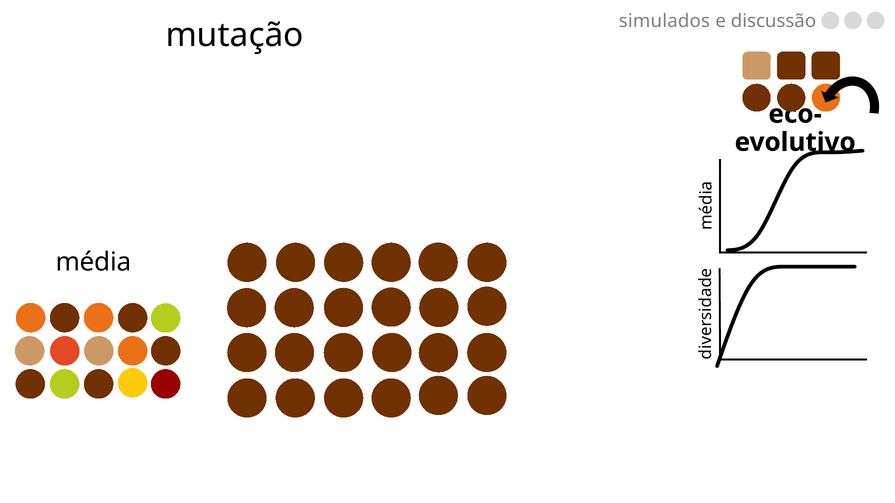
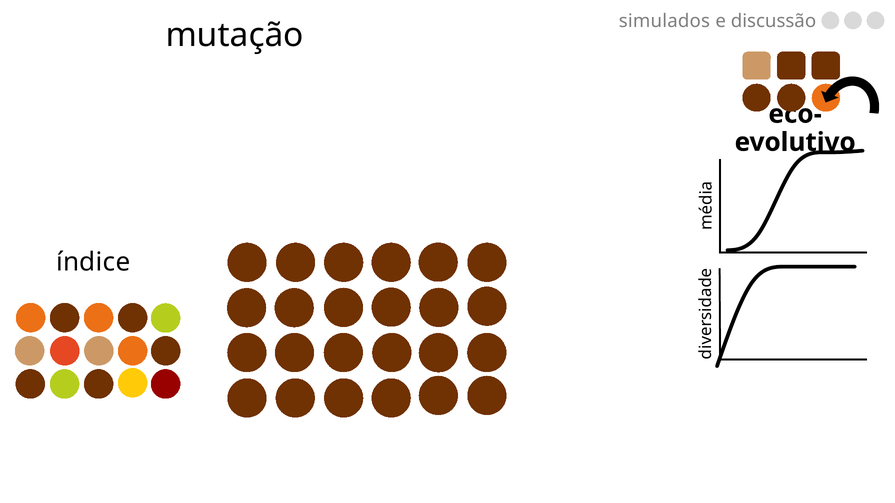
média: média -> índice (93, 262)
